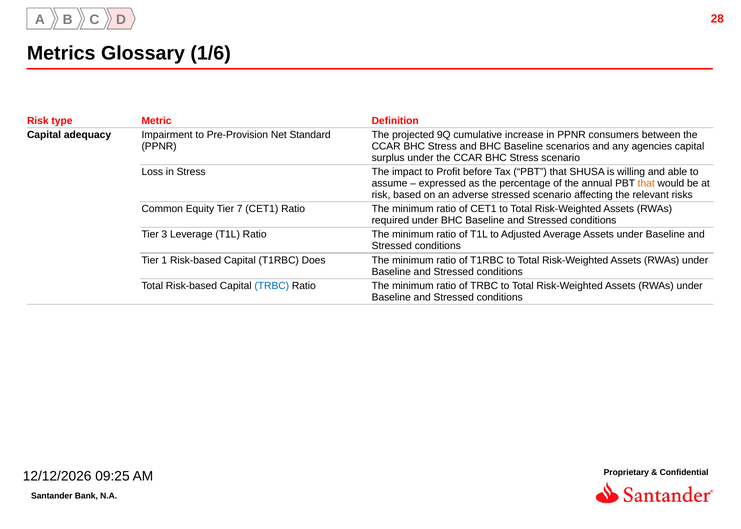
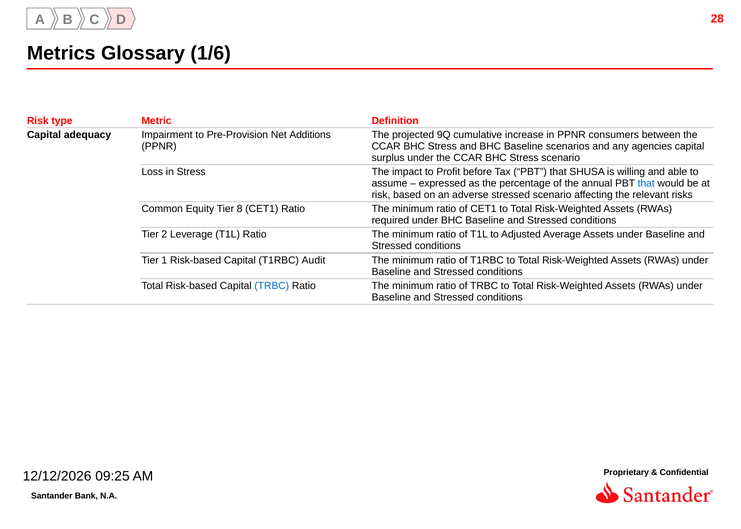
Standard: Standard -> Additions (310, 135)
that colour: orange -> blue (646, 183)
7: 7 -> 8 (240, 209)
3: 3 -> 2 (164, 235)
Does: Does -> Audit (314, 260)
